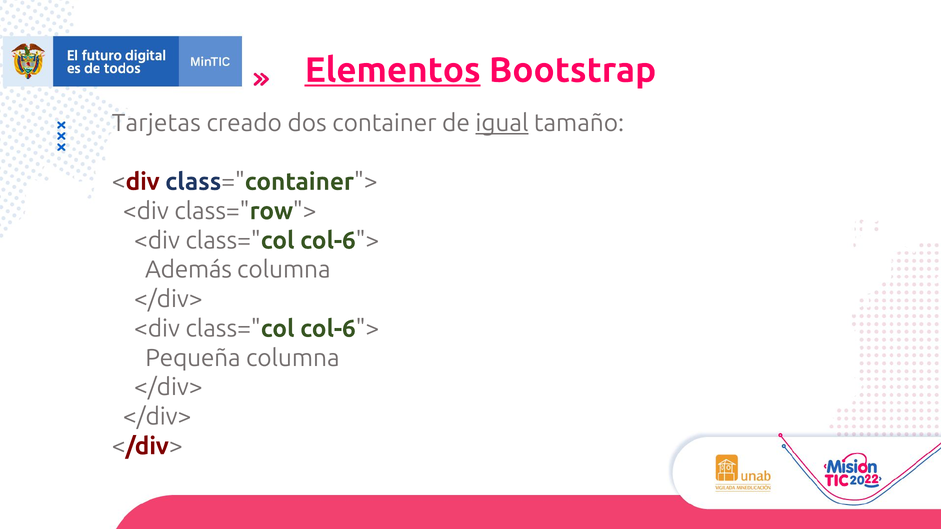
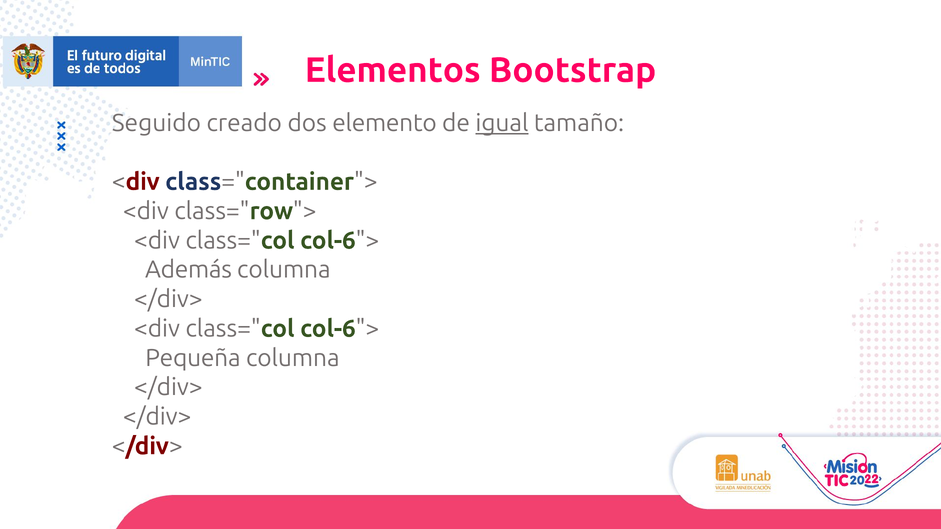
Elementos underline: present -> none (393, 70)
Tarjetas: Tarjetas -> Seguido (156, 123)
container: container -> elemento (385, 123)
